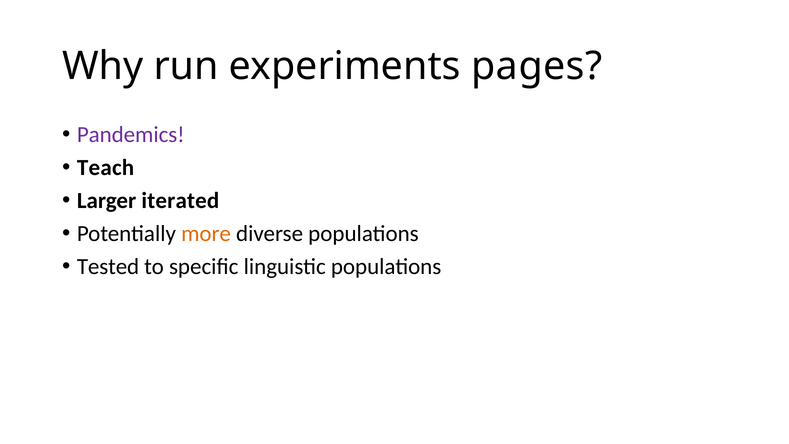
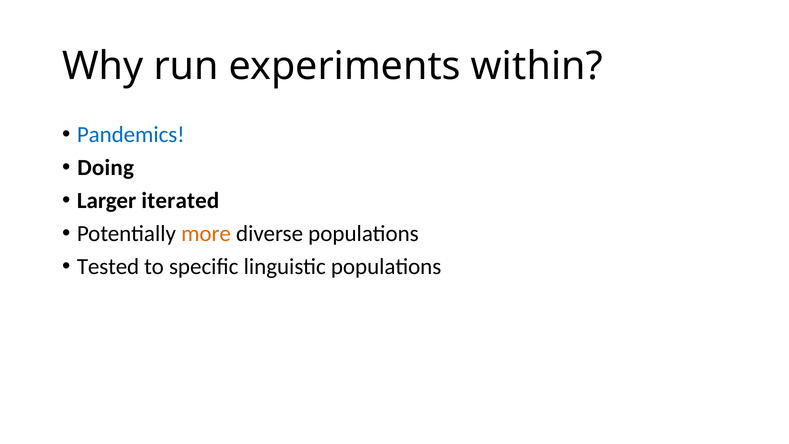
pages: pages -> within (537, 66)
Pandemics colour: purple -> blue (131, 134)
Teach: Teach -> Doing (106, 167)
